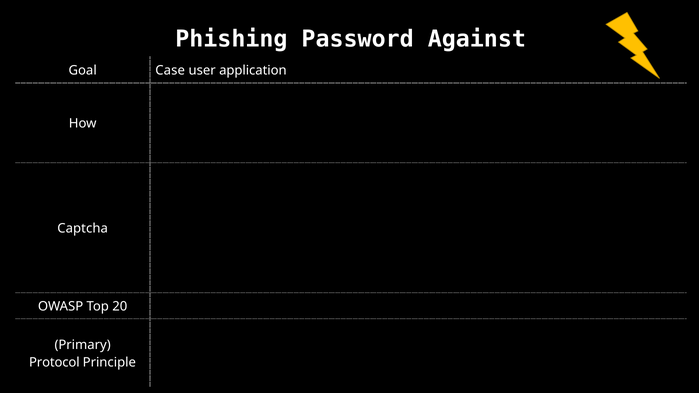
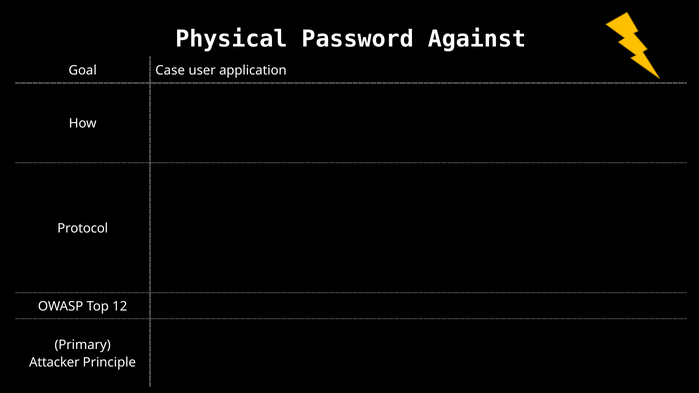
Phishing: Phishing -> Physical (231, 39)
Captcha: Captcha -> Protocol (83, 229)
20: 20 -> 12 (120, 307)
Protocol: Protocol -> Attacker (54, 363)
